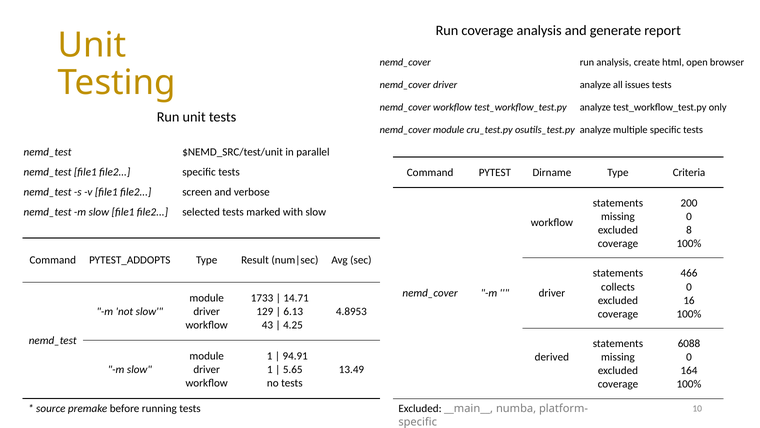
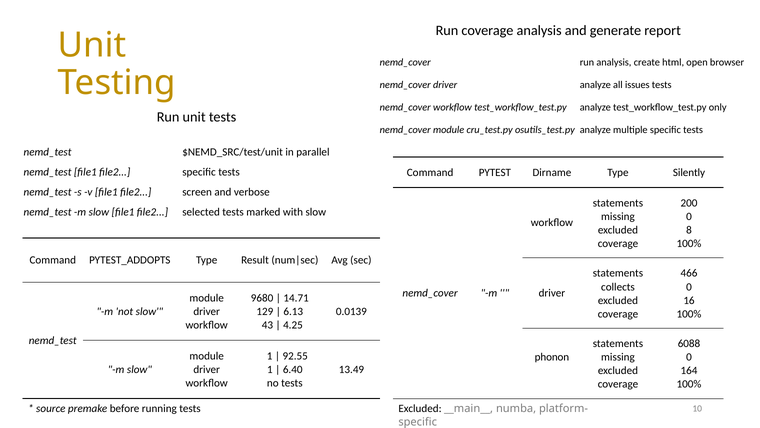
Criteria: Criteria -> Silently (689, 172)
1733: 1733 -> 9680 (262, 298)
4.8953: 4.8953 -> 0.0139 (351, 311)
94.91: 94.91 -> 92.55 (295, 356)
derived: derived -> phonon (552, 357)
5.65: 5.65 -> 6.40 (293, 369)
